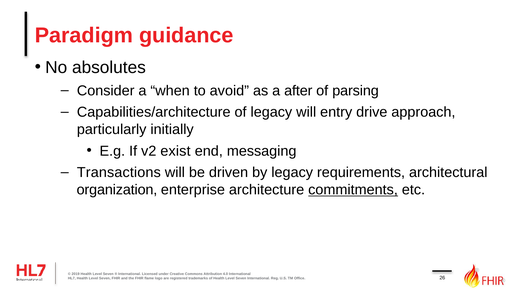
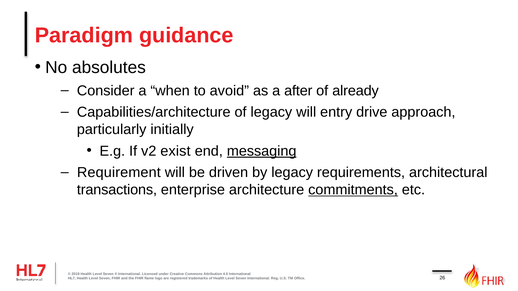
parsing: parsing -> already (356, 91)
messaging underline: none -> present (262, 151)
Transactions: Transactions -> Requirement (119, 173)
organization: organization -> transactions (117, 190)
